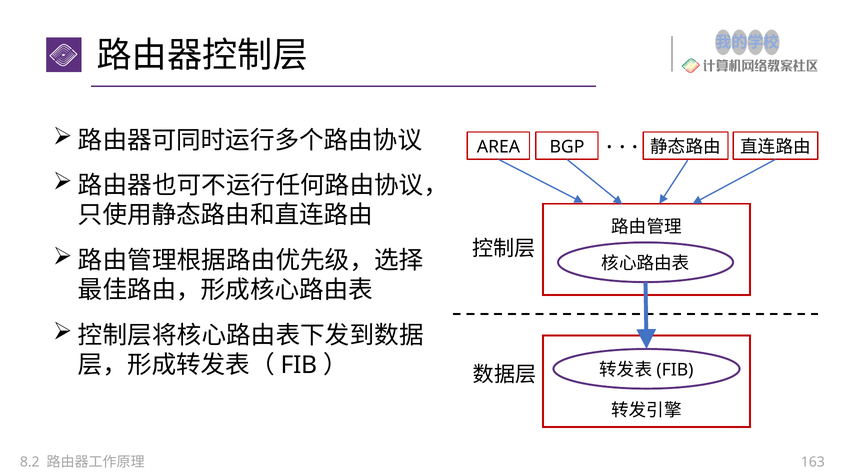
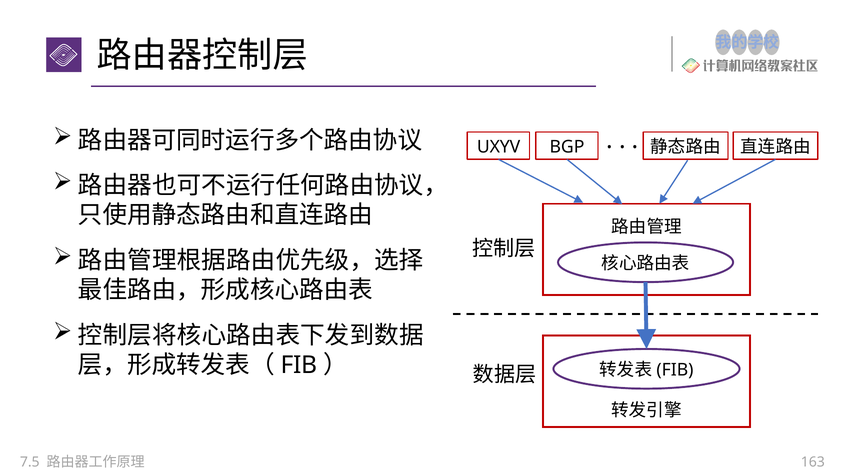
AREA: AREA -> UXYV (499, 147)
8.2: 8.2 -> 7.5 (30, 462)
